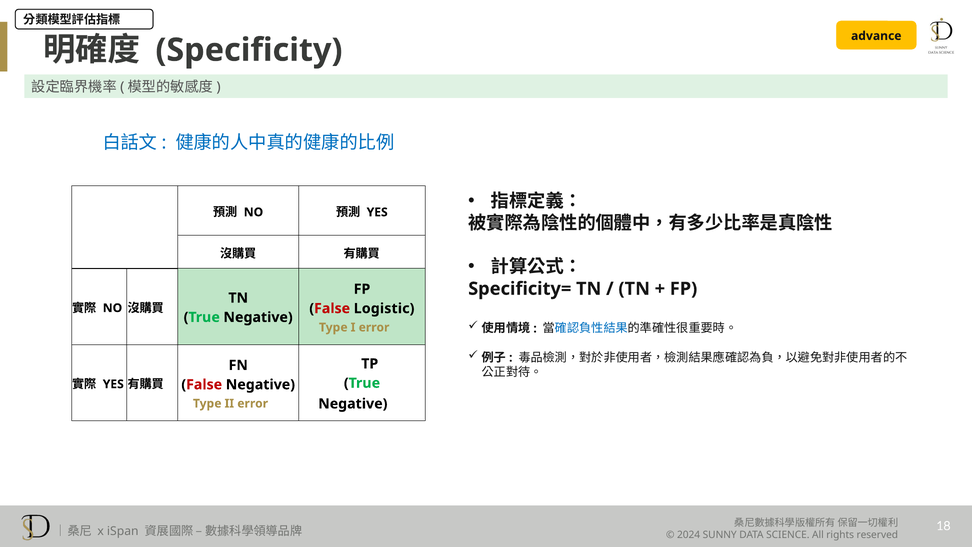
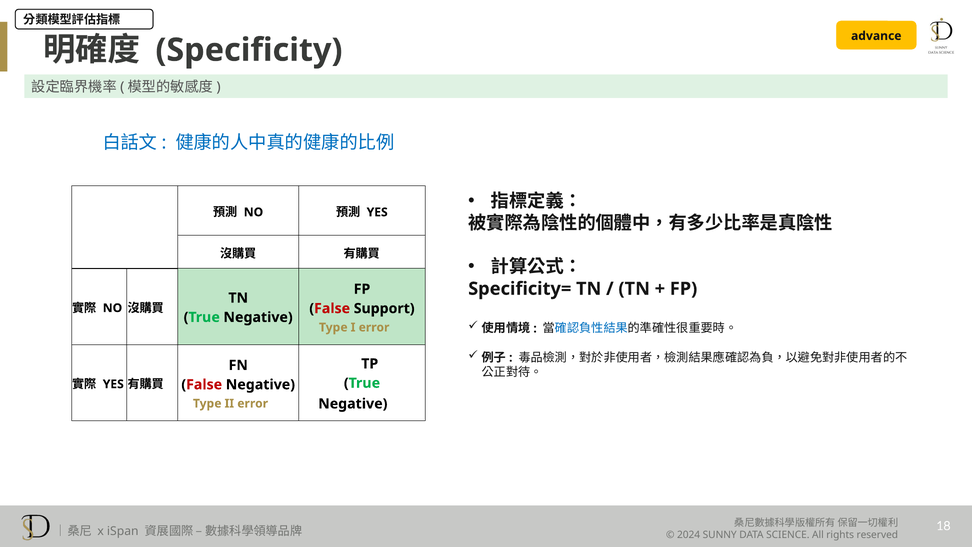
Logistic: Logistic -> Support (384, 308)
